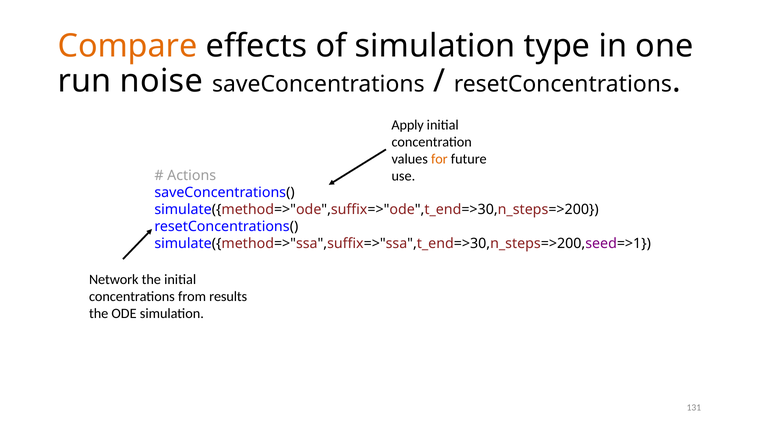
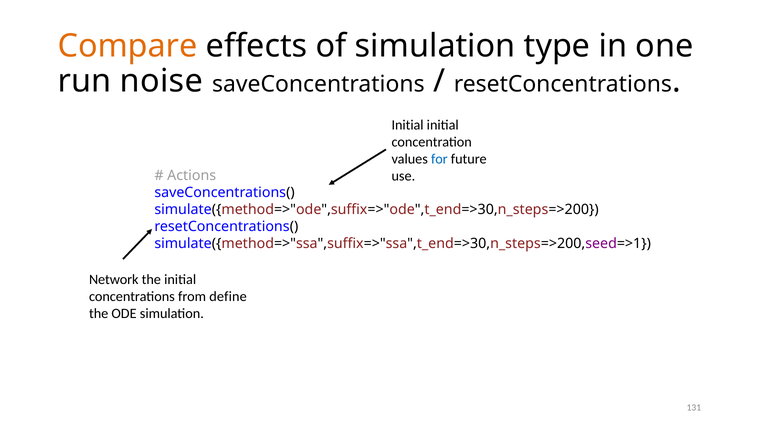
Apply: Apply -> Initial (408, 125)
for colour: orange -> blue (439, 159)
results: results -> define (228, 297)
